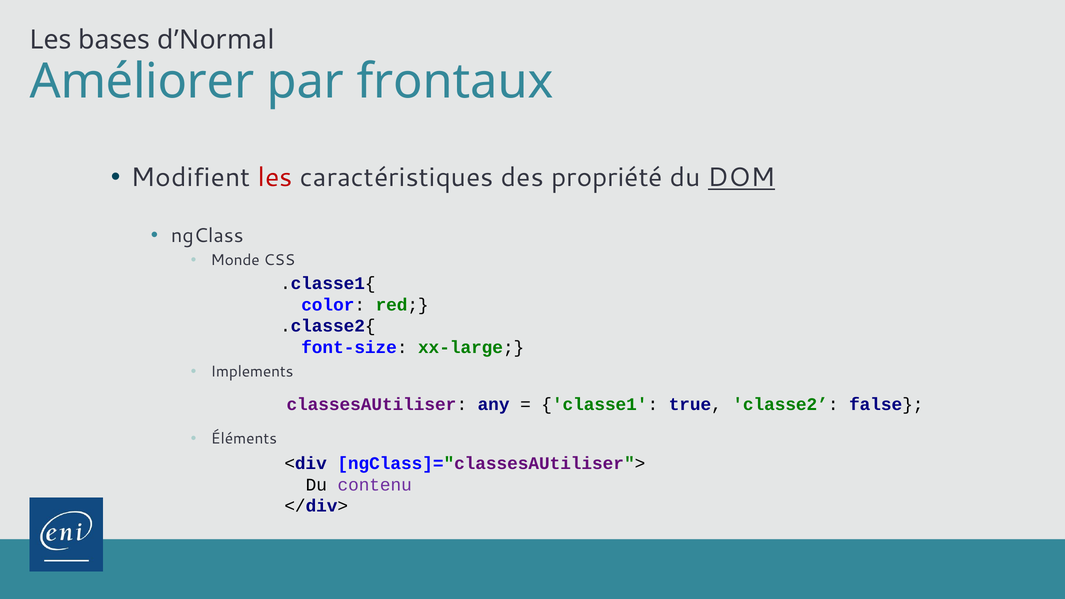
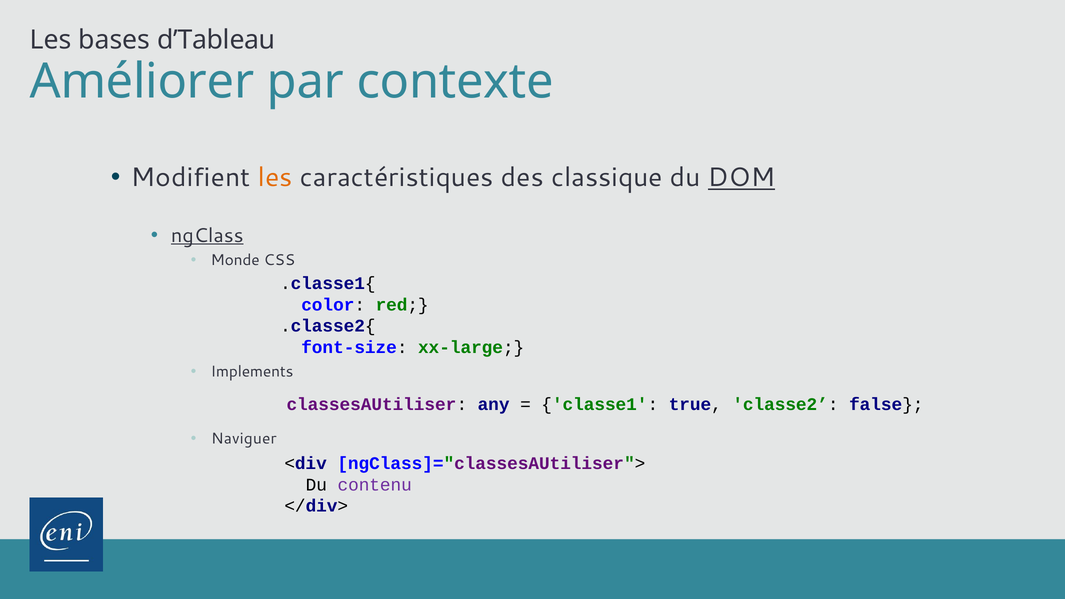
d’Normal: d’Normal -> d’Tableau (216, 40)
frontaux: frontaux -> contexte (455, 82)
les colour: red -> orange (275, 178)
propriété: propriété -> classique (607, 178)
ngClass underline: none -> present (207, 235)
Éléments: Éléments -> Naviguer (244, 439)
